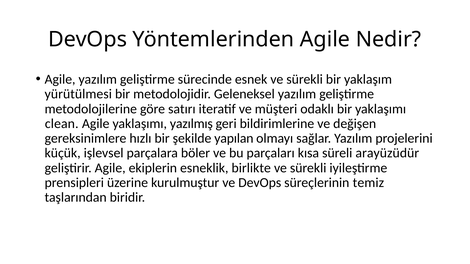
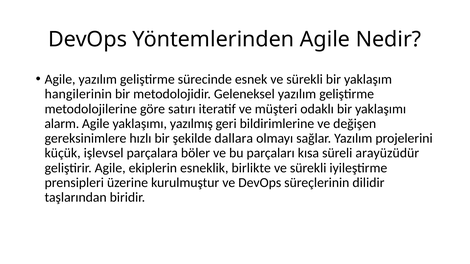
yürütülmesi: yürütülmesi -> hangilerinin (78, 94)
clean: clean -> alarm (62, 124)
yapılan: yapılan -> dallara (234, 139)
temiz: temiz -> dilidir (368, 183)
